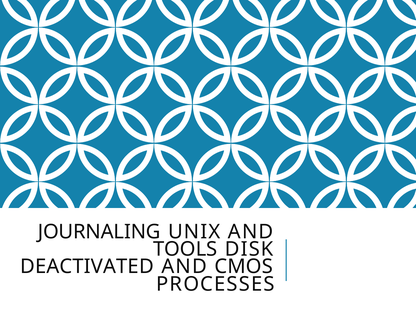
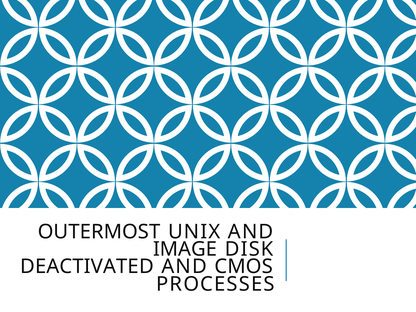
JOURNALING: JOURNALING -> OUTERMOST (99, 232)
TOOLS: TOOLS -> IMAGE (185, 249)
